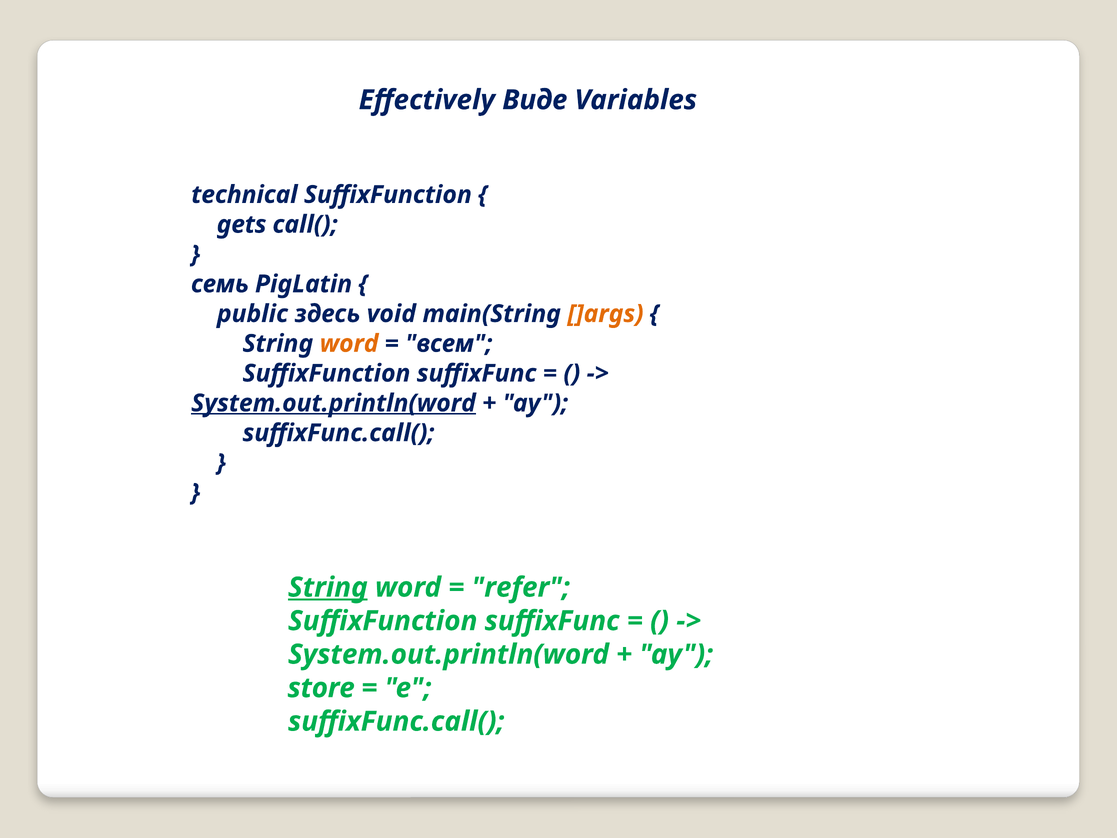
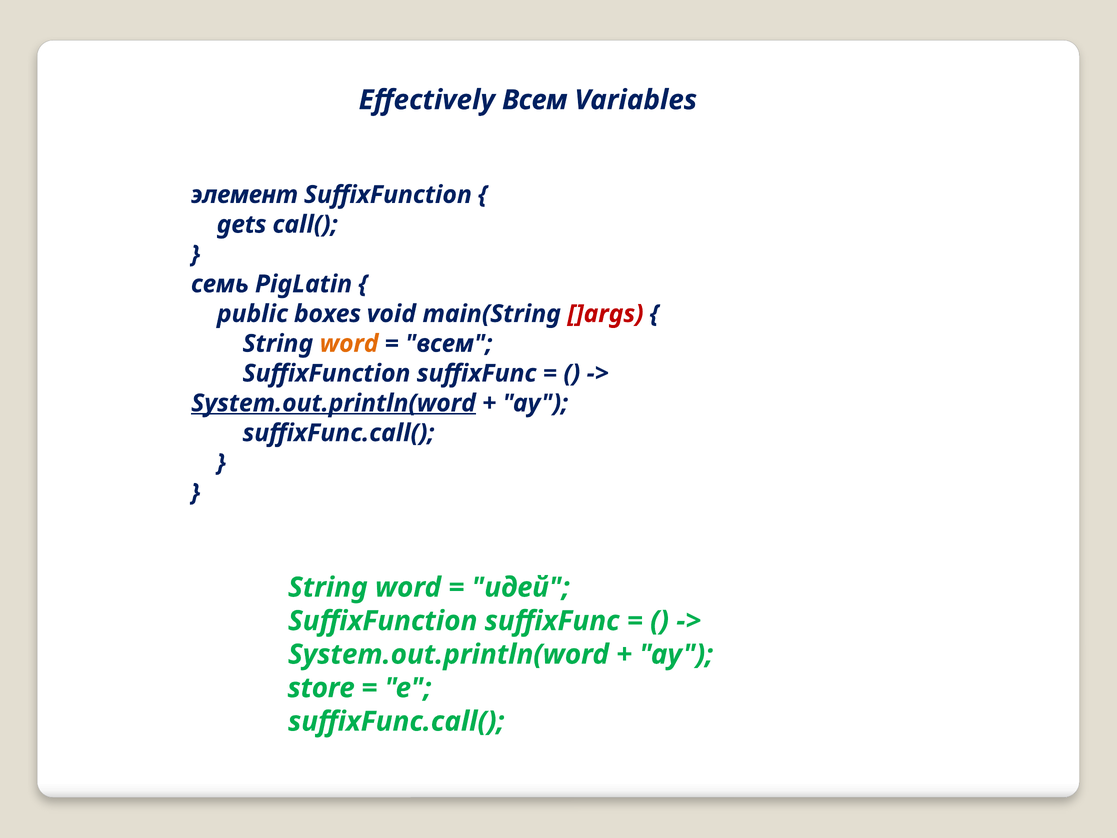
Effectively Виде: Виде -> Всем (535, 100)
technical: technical -> элемент (244, 195)
здесь: здесь -> boxes (328, 314)
]args colour: orange -> red (605, 314)
String underline: present -> none (328, 587)
refer: refer -> идей (521, 587)
